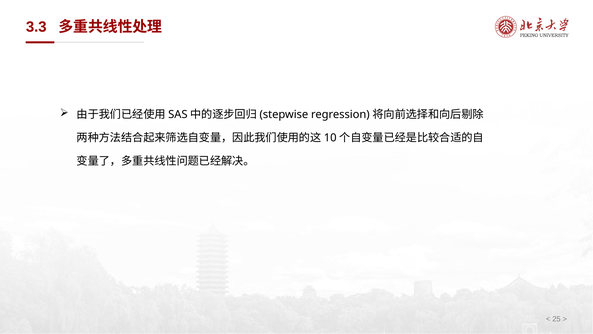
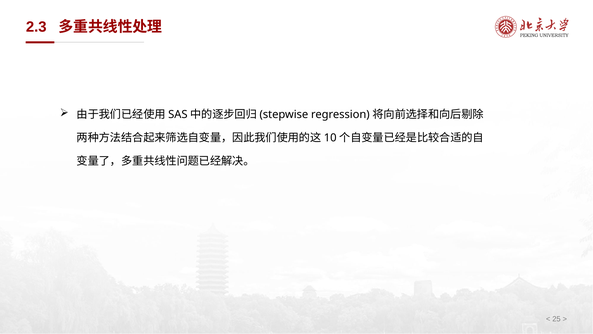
3.3: 3.3 -> 2.3 (36, 27)
